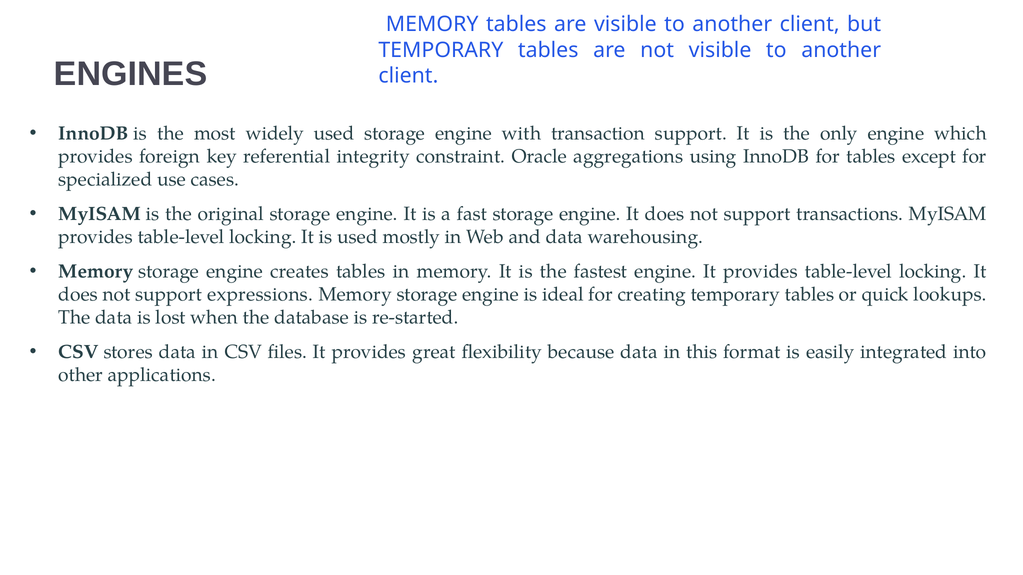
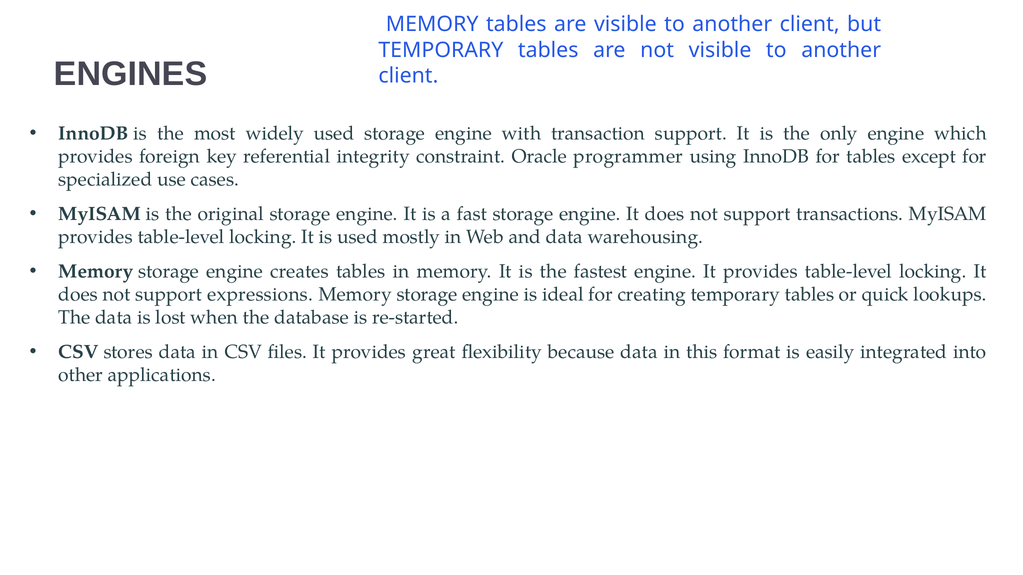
aggregations: aggregations -> programmer (628, 156)
